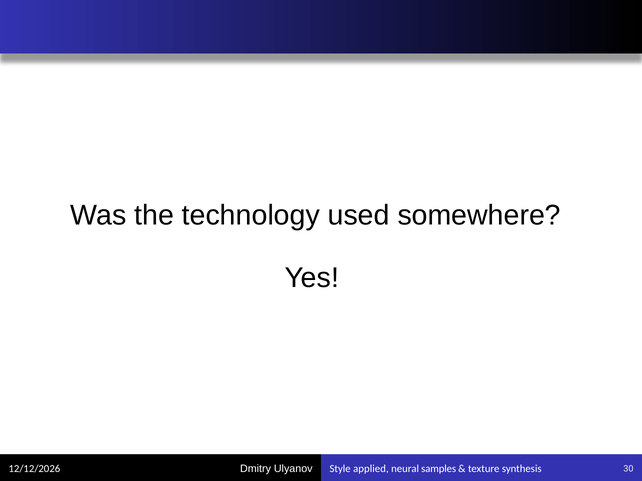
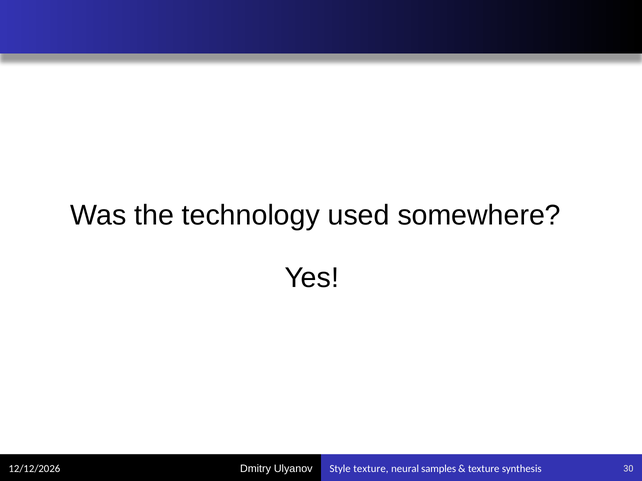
Style applied: applied -> texture (371, 469)
